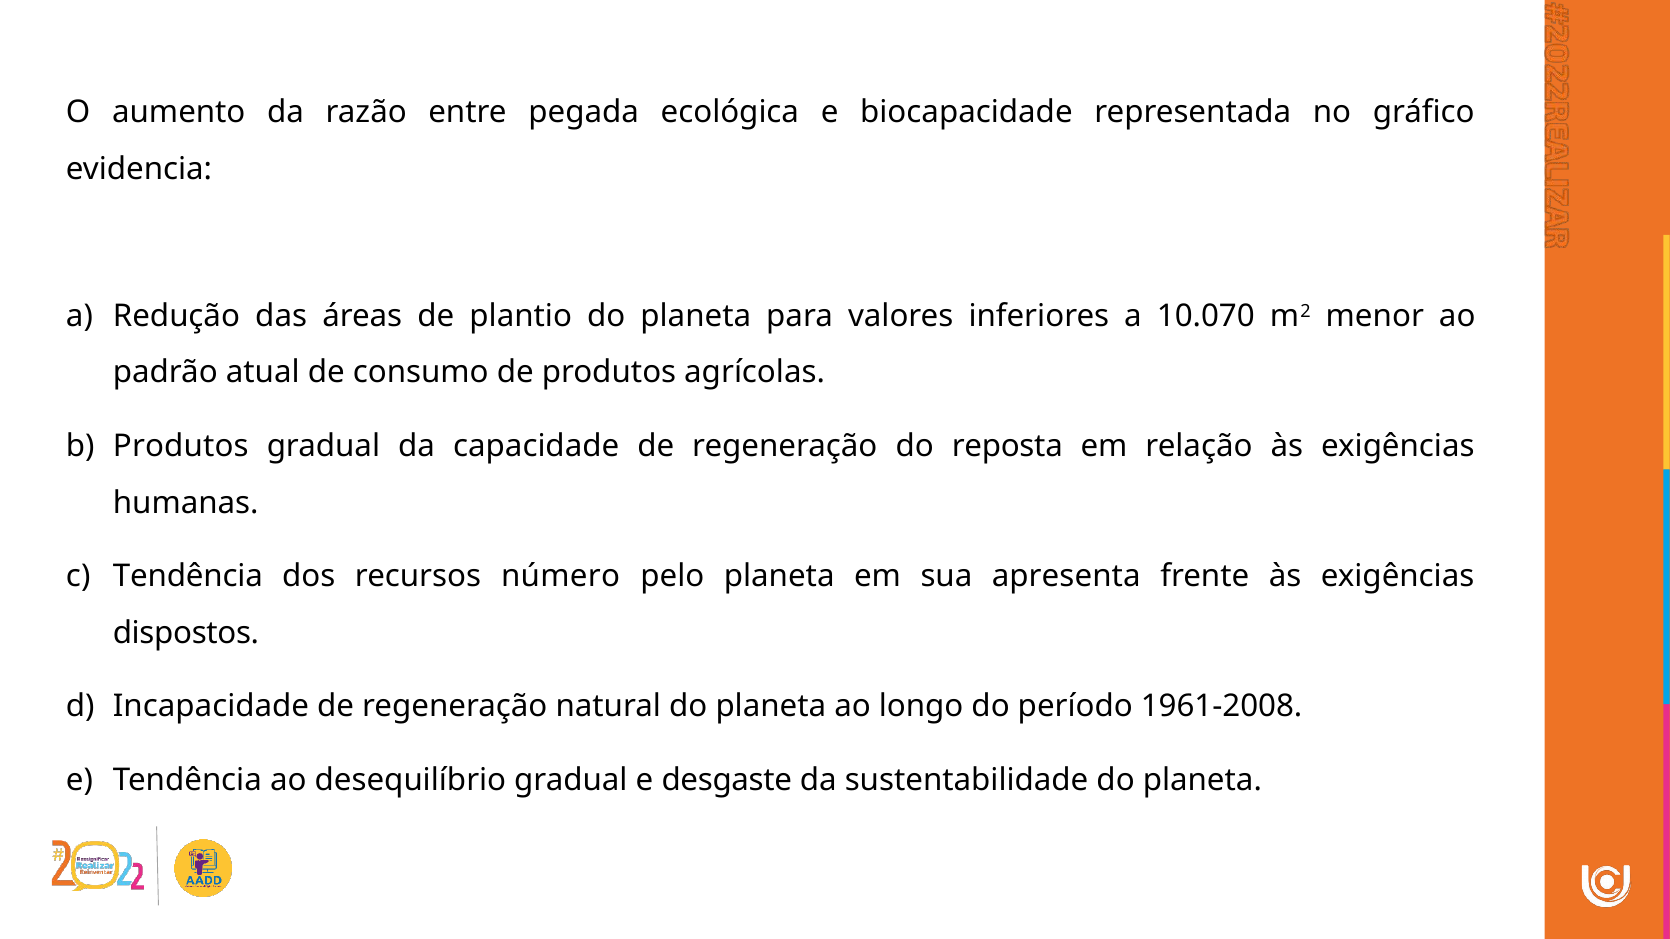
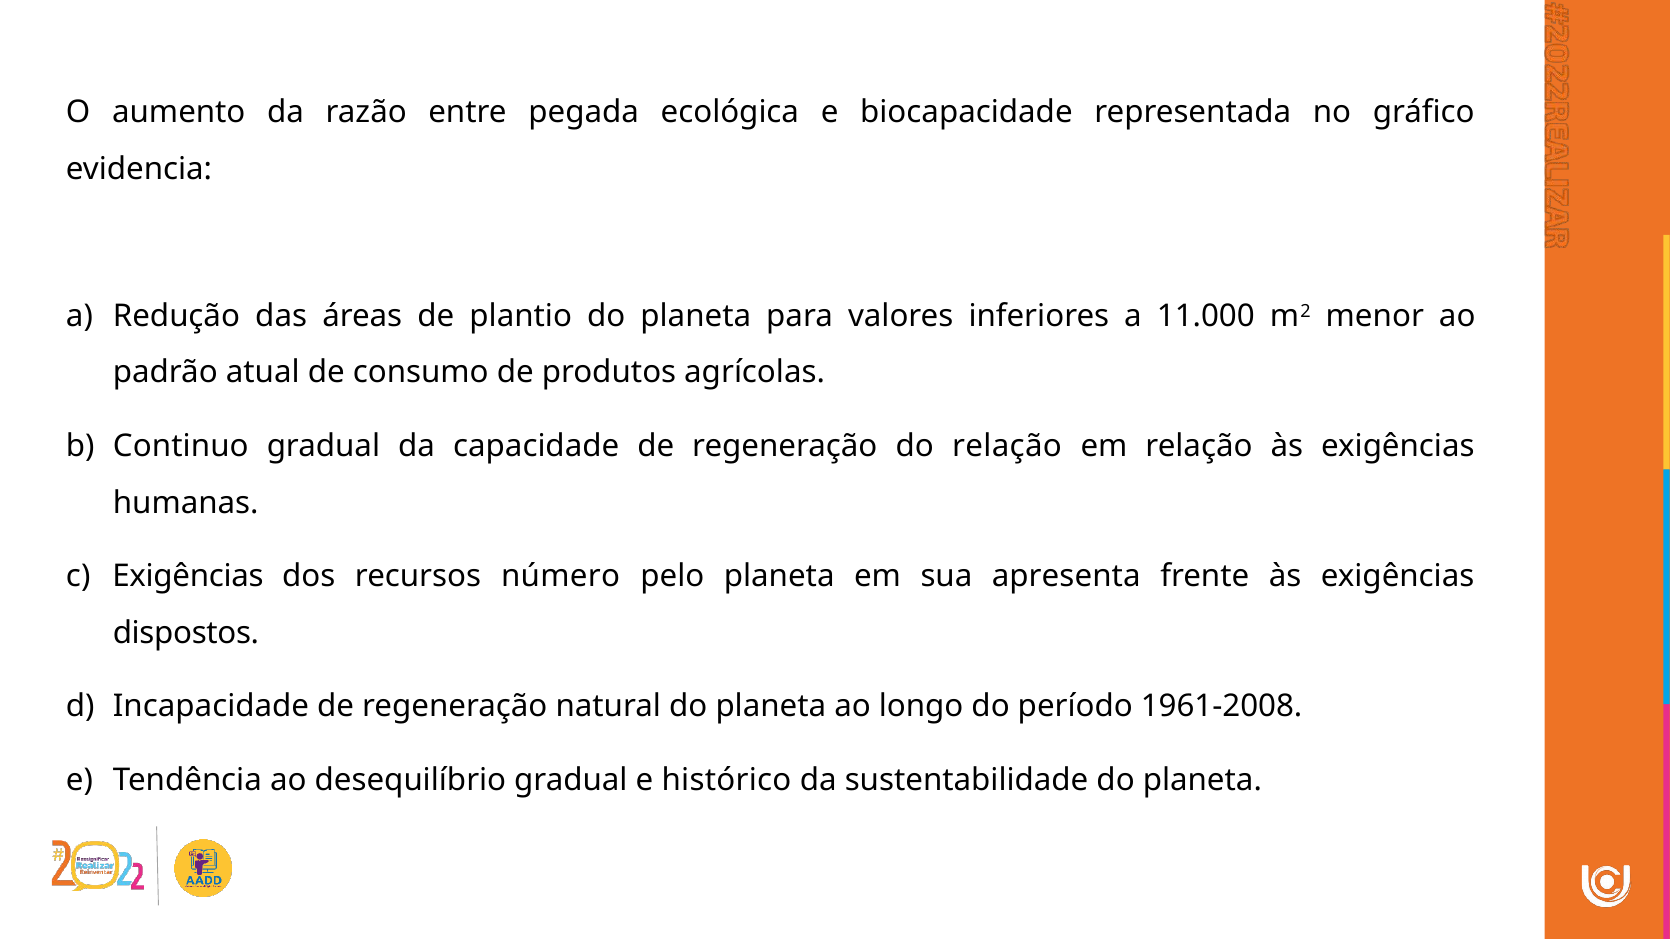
10.070: 10.070 -> 11.000 (1206, 316)
Produtos: Produtos -> Continuo (181, 447)
do reposta: reposta -> relação (1007, 447)
Tendência: Tendência -> Exigências (188, 577)
desgaste: desgaste -> histórico (727, 781)
